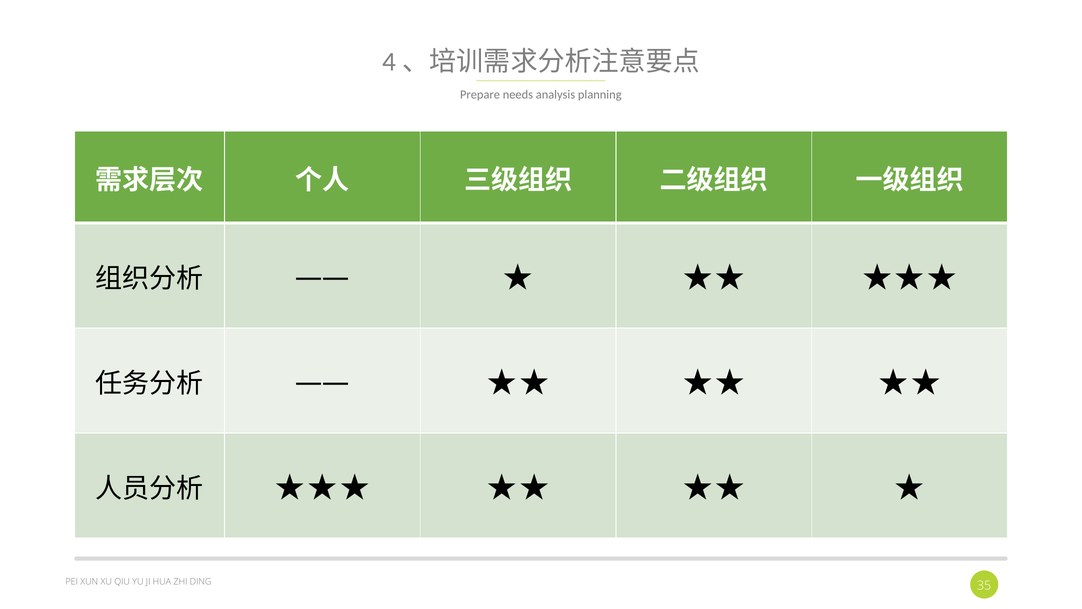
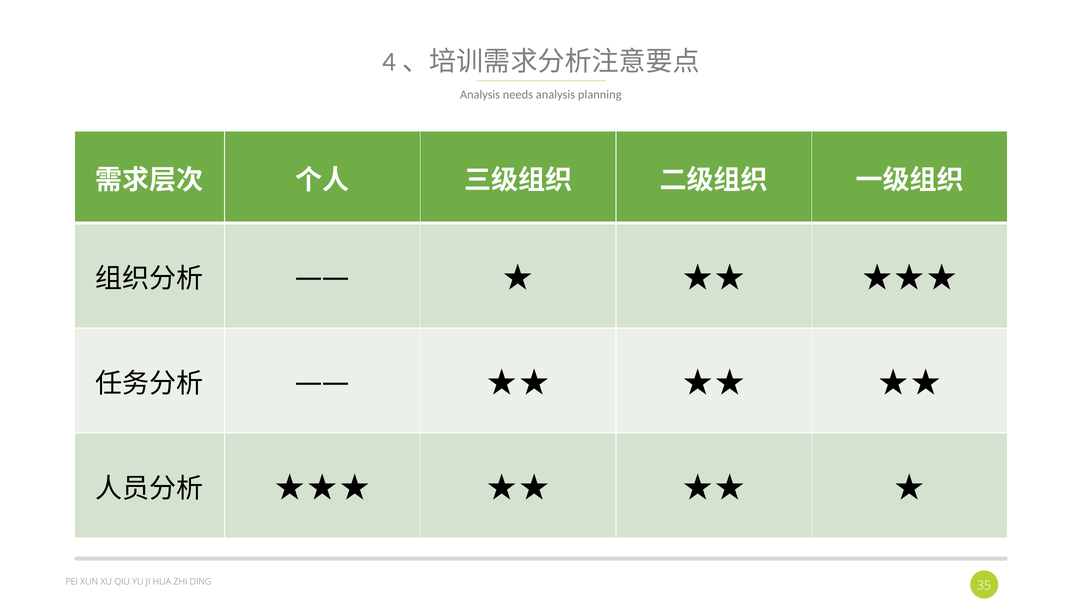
Prepare: Prepare -> Analysis (480, 94)
